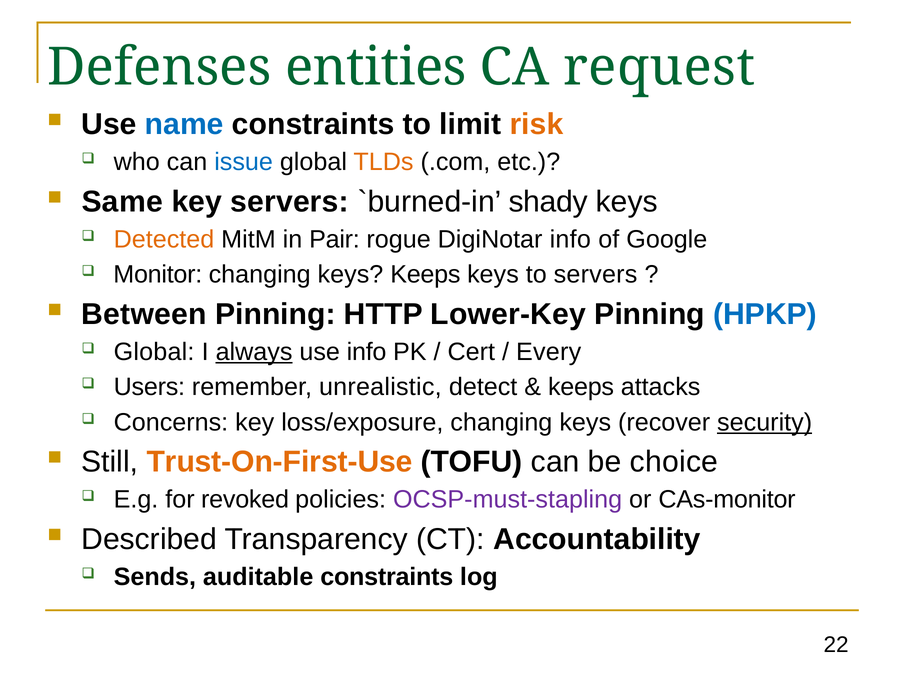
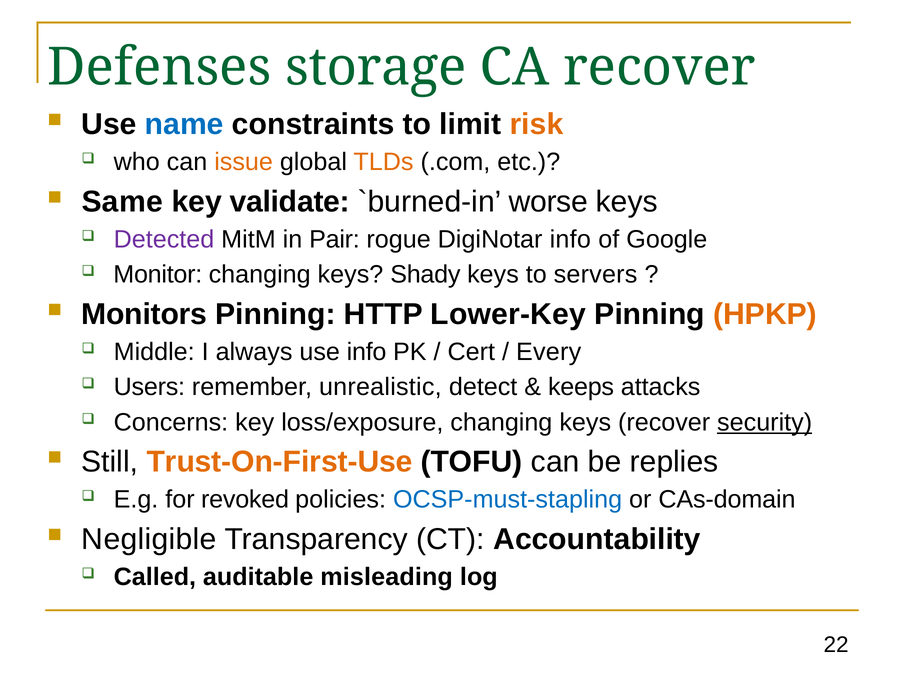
entities: entities -> storage (376, 67)
CA request: request -> recover (659, 67)
issue colour: blue -> orange (244, 162)
key servers: servers -> validate (290, 202)
shady: shady -> worse (548, 202)
Detected colour: orange -> purple (164, 239)
keys Keeps: Keeps -> Shady (425, 275)
Between: Between -> Monitors (144, 314)
HPKP colour: blue -> orange (765, 314)
Global: Global -> Middle (154, 352)
always underline: present -> none (254, 352)
choice: choice -> replies (674, 462)
OCSP-must-stapling colour: purple -> blue (508, 500)
CAs-monitor: CAs-monitor -> CAs-domain (727, 500)
Described: Described -> Negligible (149, 539)
Sends: Sends -> Called (155, 577)
auditable constraints: constraints -> misleading (387, 577)
